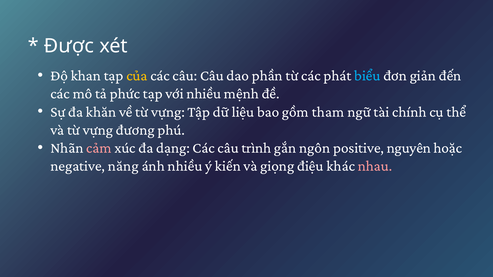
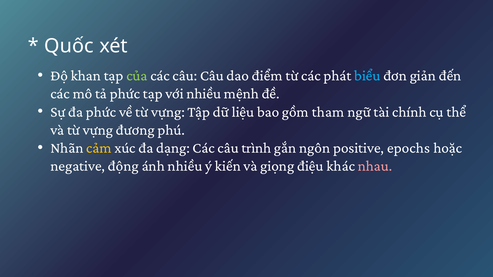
Được: Được -> Quốc (69, 46)
của colour: yellow -> light green (137, 76)
phần: phần -> điểm (267, 76)
đa khăn: khăn -> phức (101, 112)
cảm colour: pink -> yellow (99, 148)
nguyên: nguyên -> epochs (409, 148)
năng: năng -> động (123, 166)
